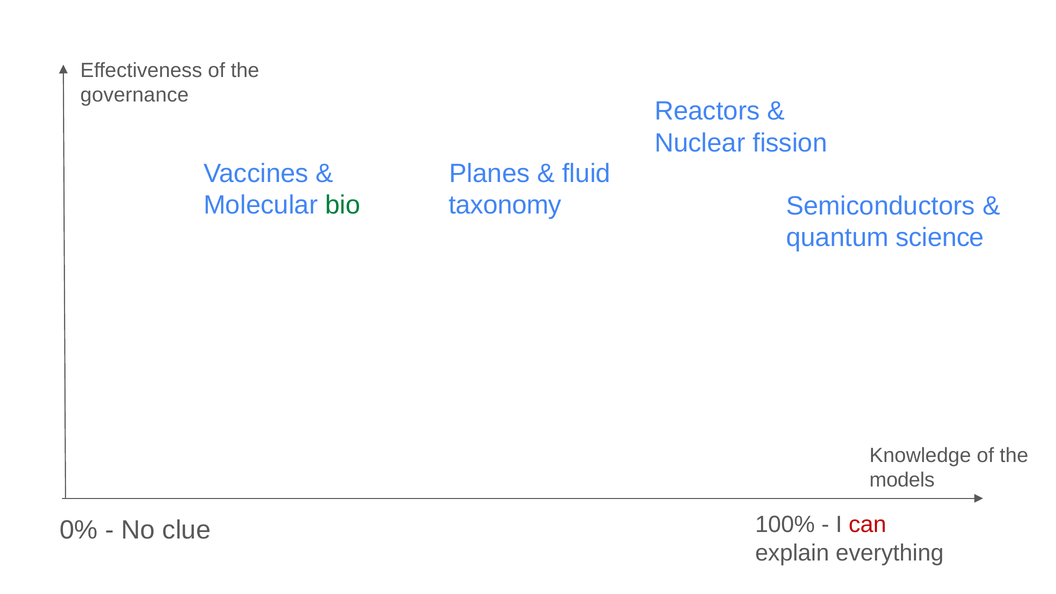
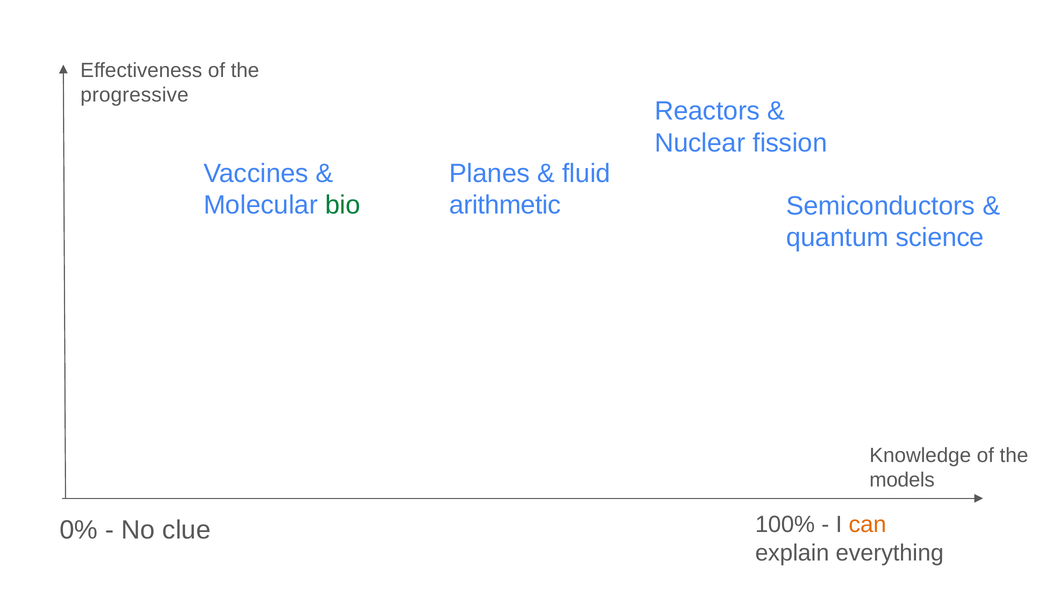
governance: governance -> progressive (135, 95)
taxonomy: taxonomy -> arithmetic (505, 205)
can colour: red -> orange (868, 525)
